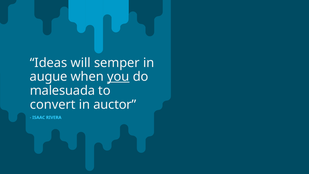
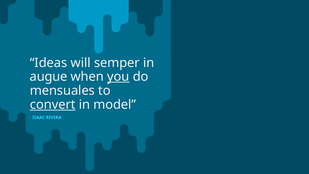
malesuada: malesuada -> mensuales (62, 90)
convert underline: none -> present (53, 104)
auctor: auctor -> model (115, 104)
